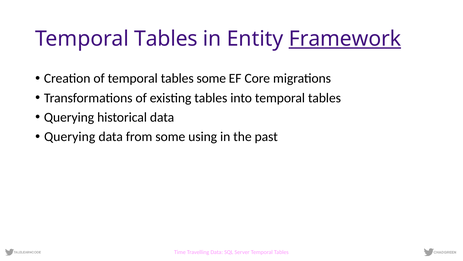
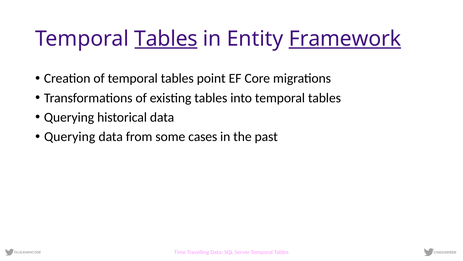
Tables underline: none -> present (166, 39)
tables some: some -> point (211, 78)
using: using -> cases (203, 137)
